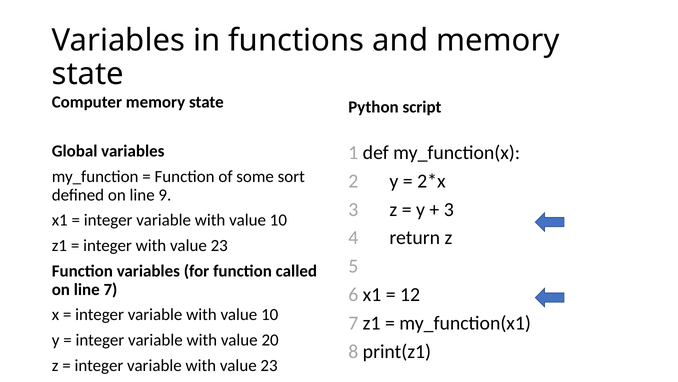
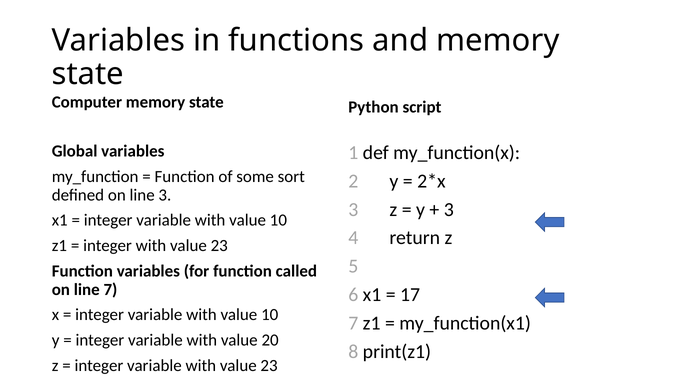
line 9: 9 -> 3 (165, 195)
12: 12 -> 17 (410, 294)
